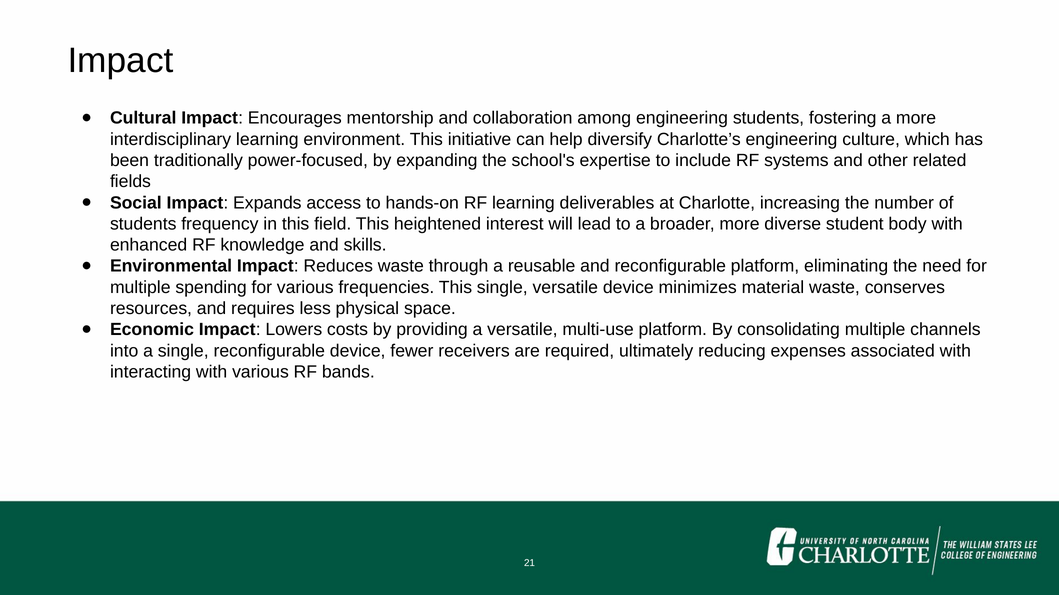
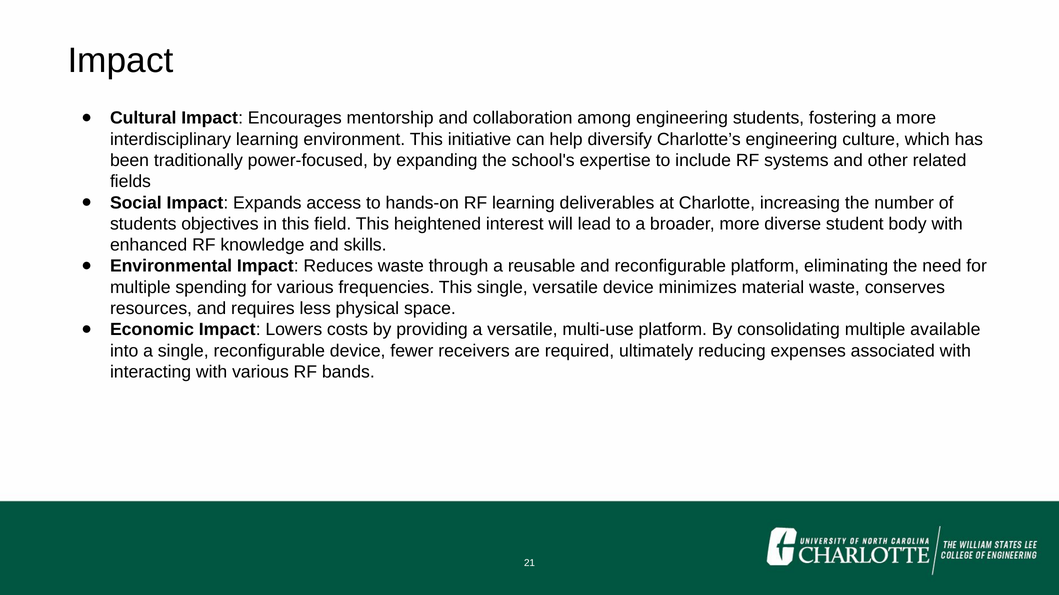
frequency: frequency -> objectives (220, 224)
channels: channels -> available (945, 330)
